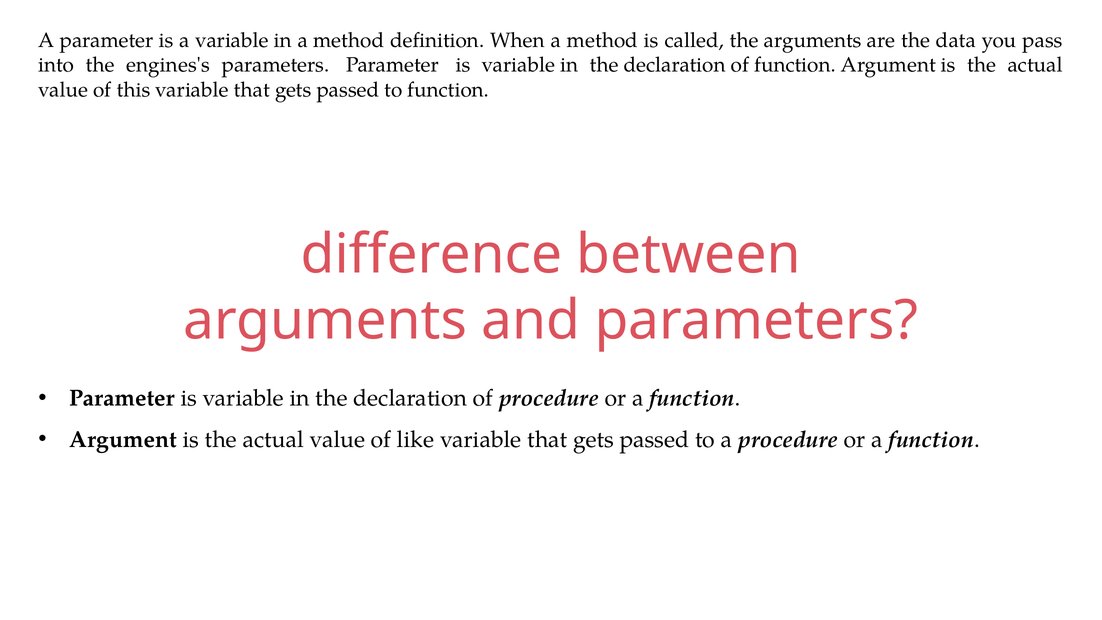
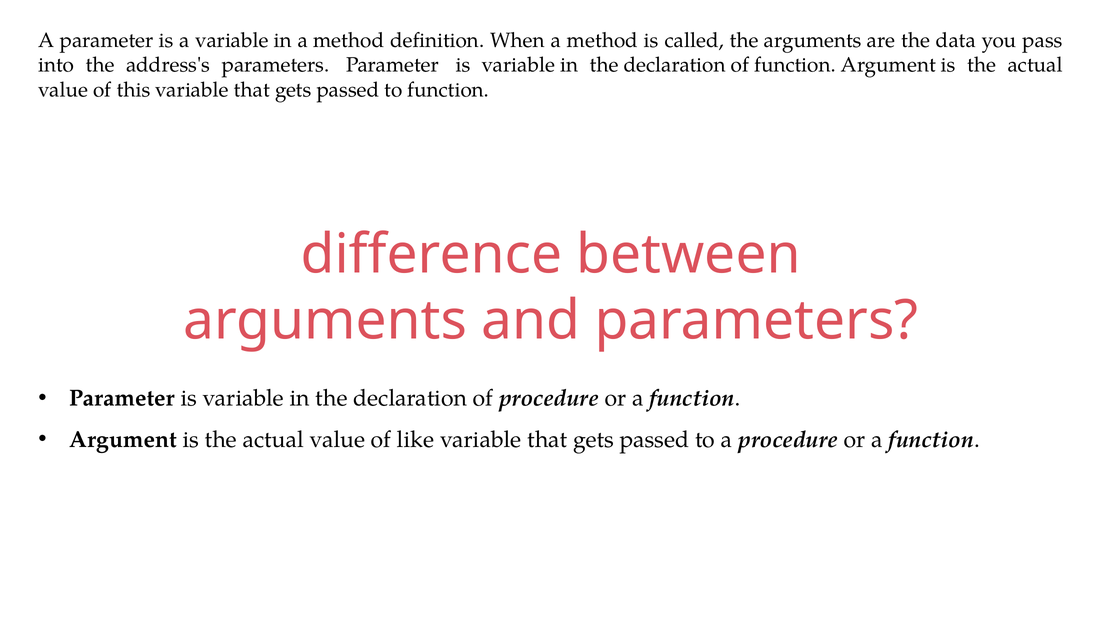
engines's: engines's -> address's (168, 65)
